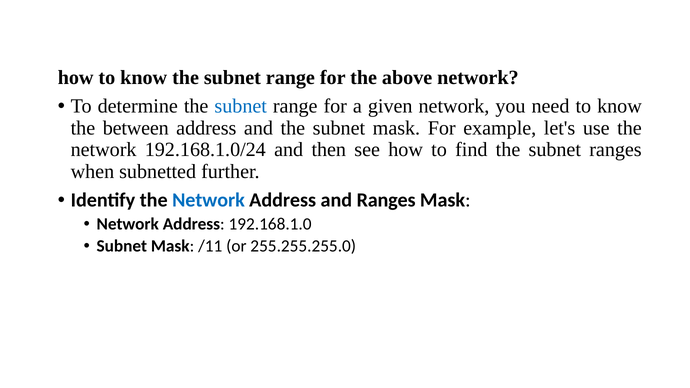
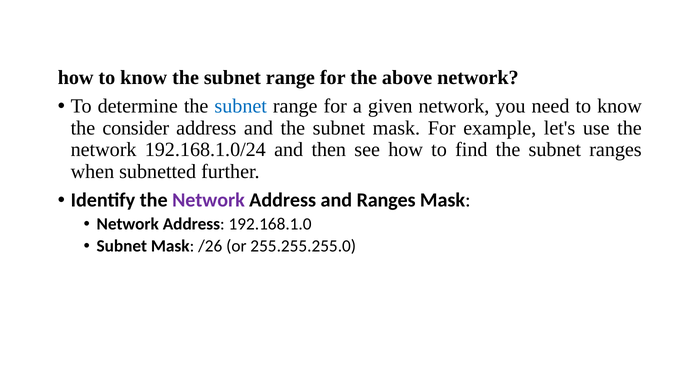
between: between -> consider (136, 128)
Network colour: blue -> purple (208, 200)
/11: /11 -> /26 (210, 246)
